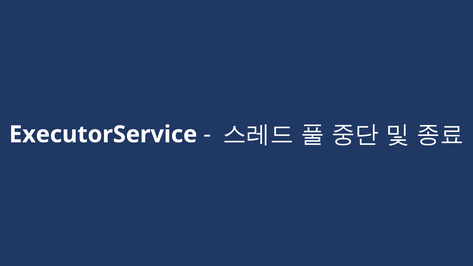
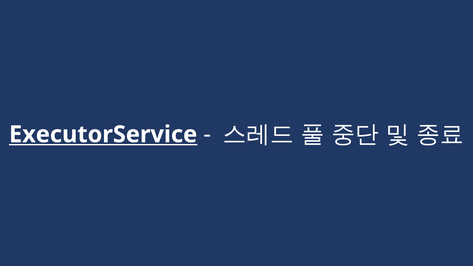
ExecutorService underline: none -> present (103, 134)
